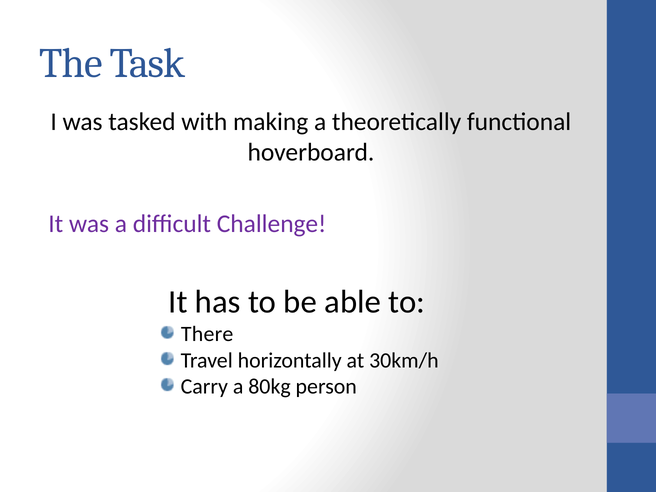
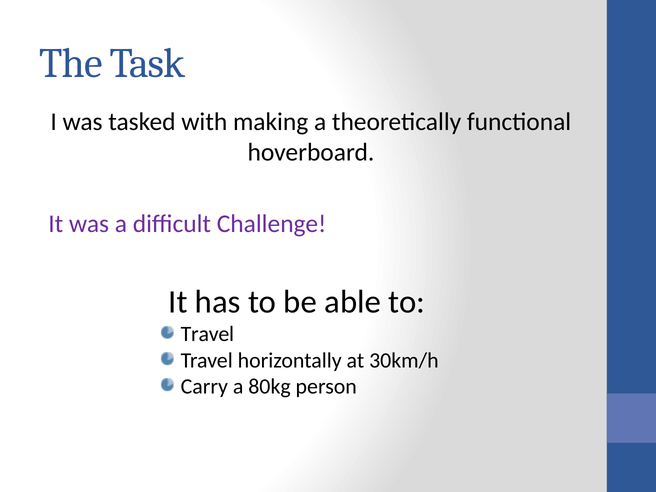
There: There -> Travel (207, 334)
